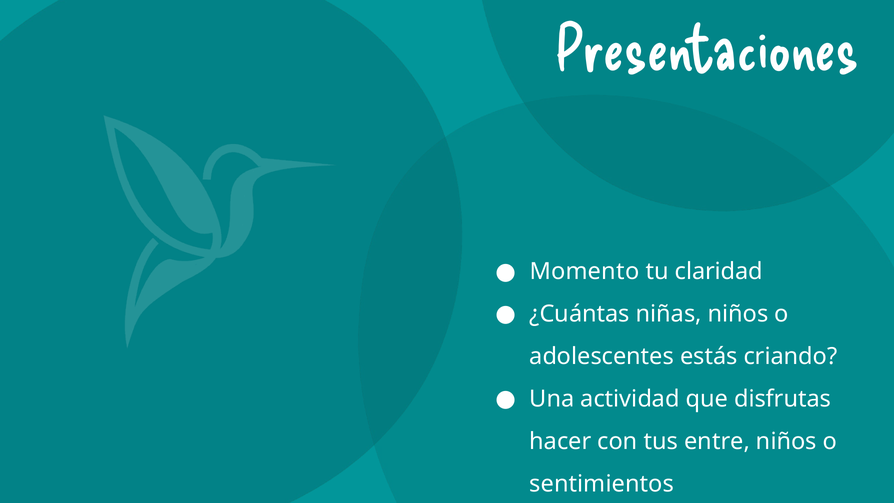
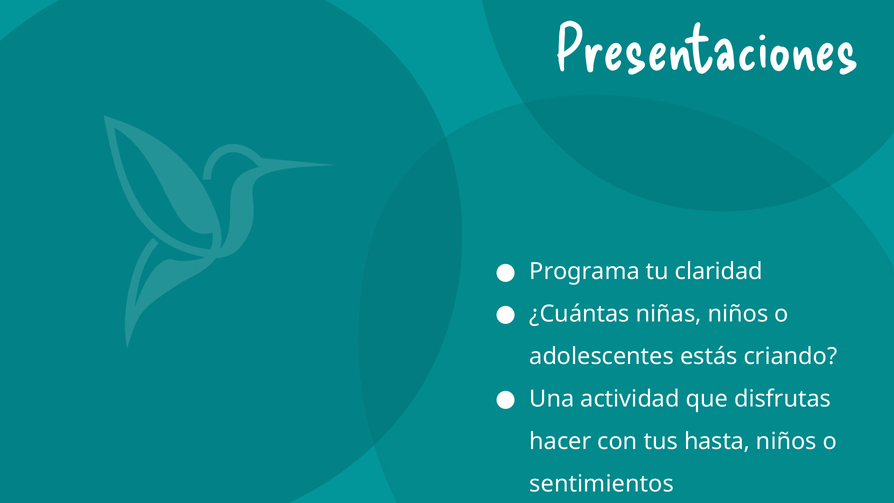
Momento: Momento -> Programa (585, 272)
entre: entre -> hasta (717, 441)
